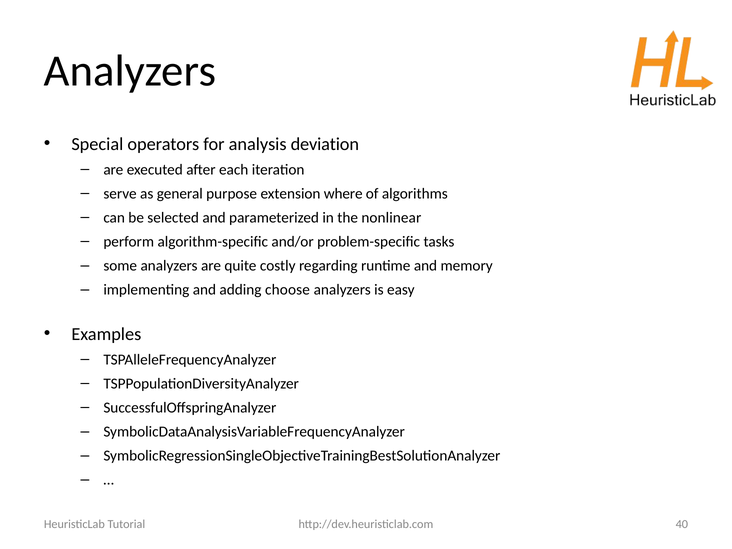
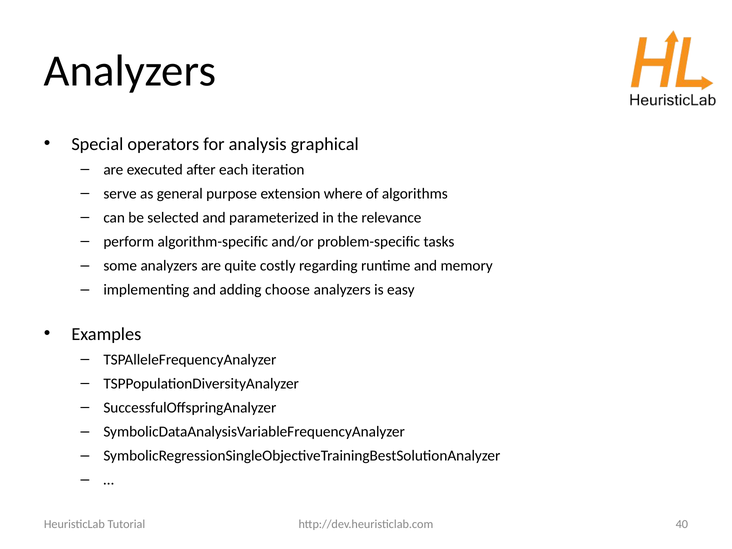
deviation: deviation -> graphical (325, 144)
nonlinear: nonlinear -> relevance (391, 218)
